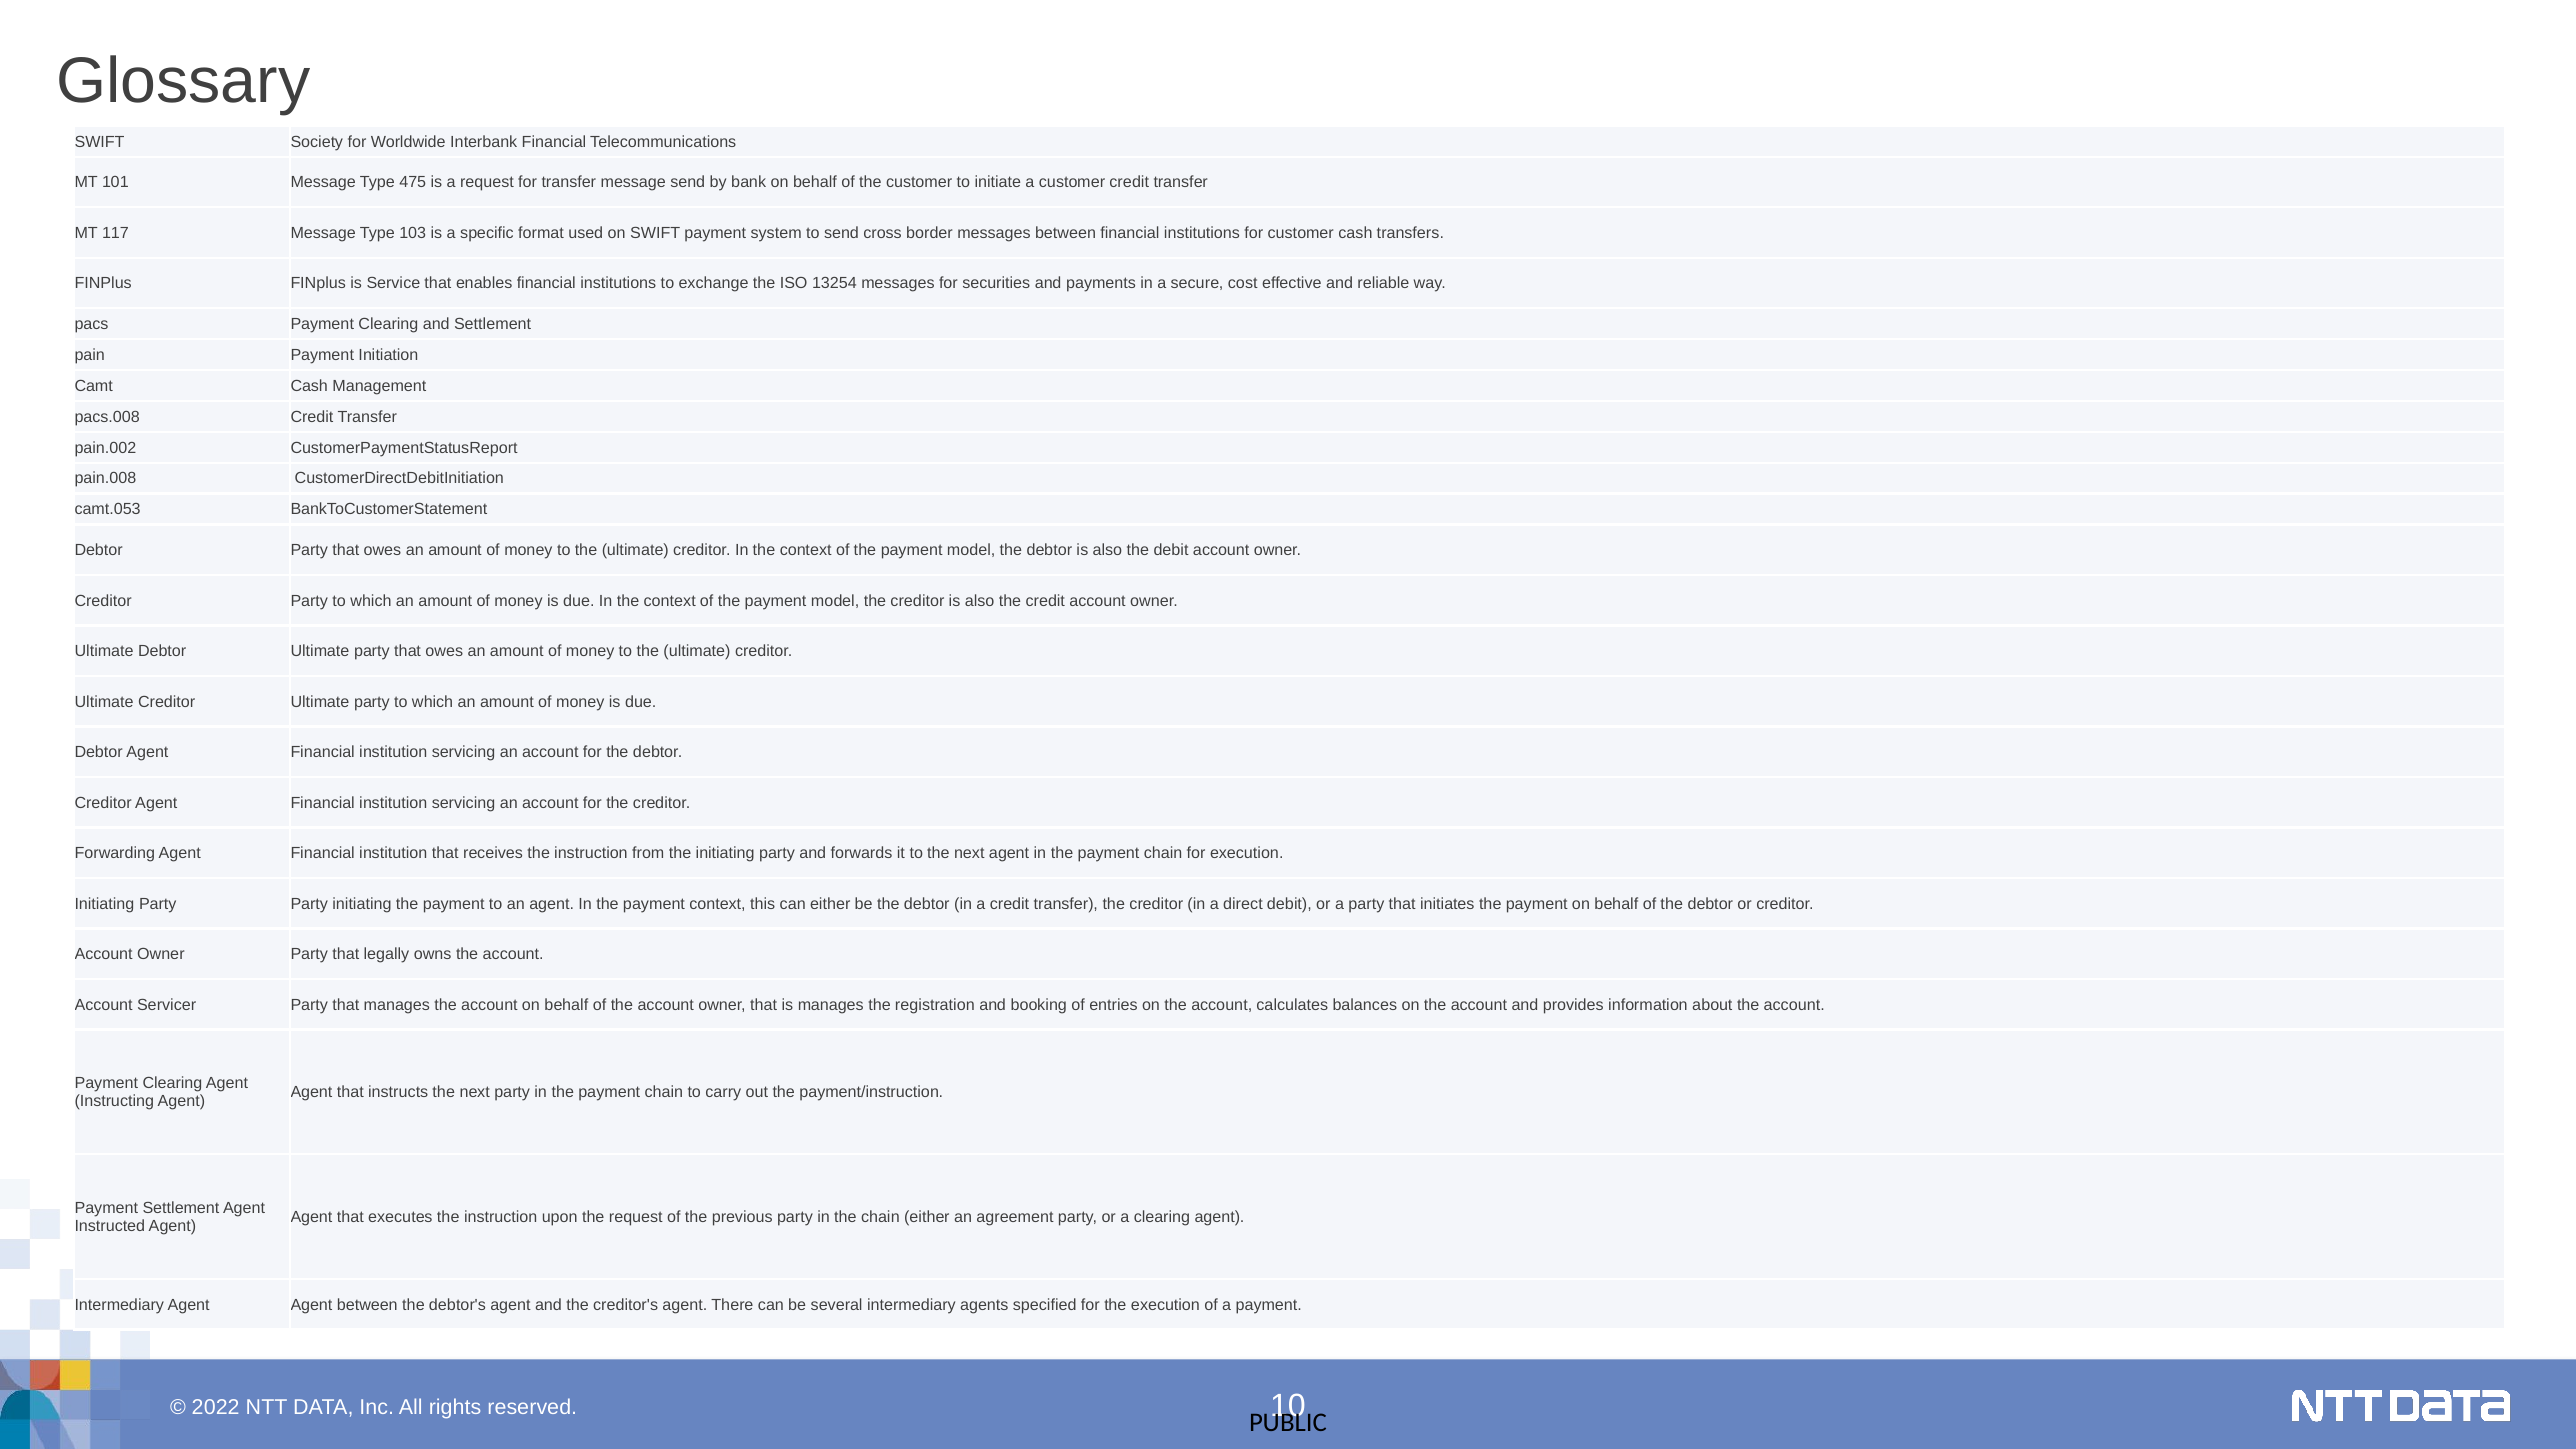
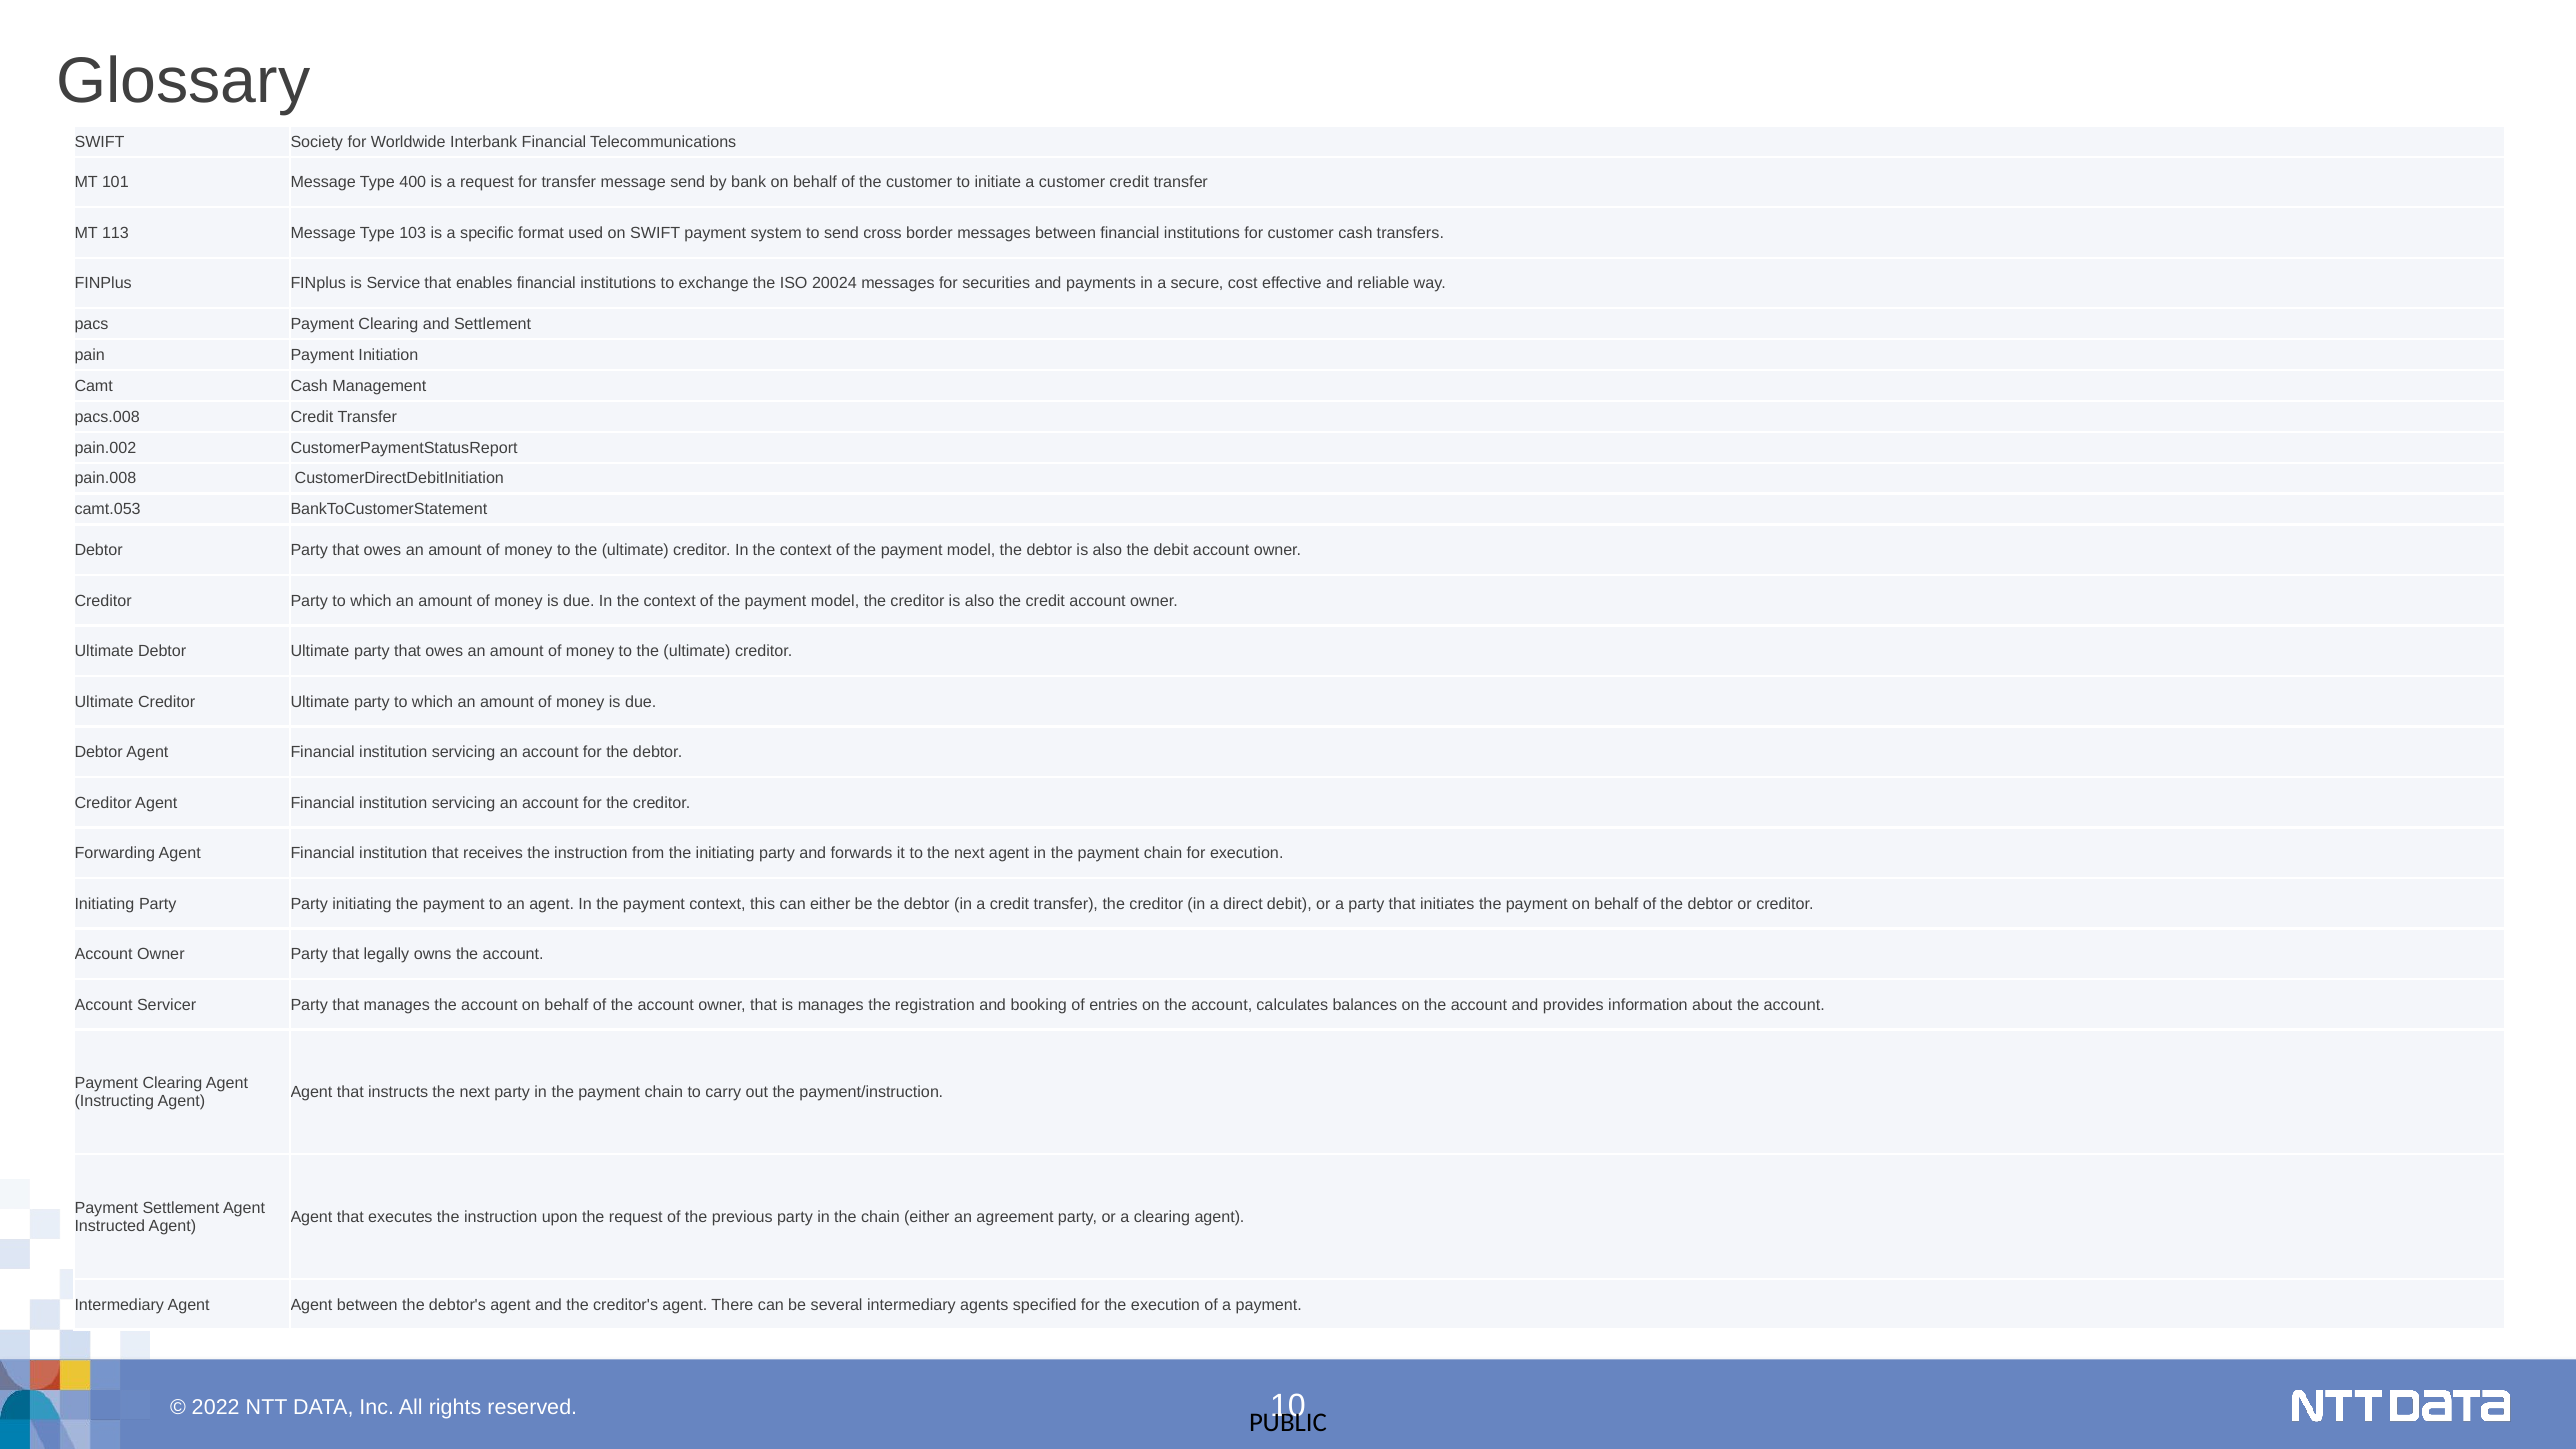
475: 475 -> 400 (413, 183)
117: 117 -> 113 (115, 233)
13254: 13254 -> 20024 (834, 284)
